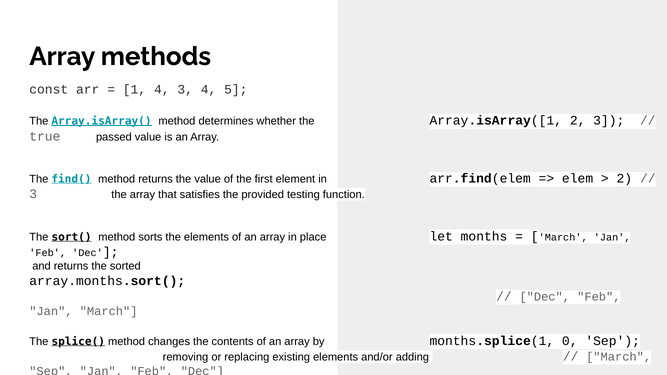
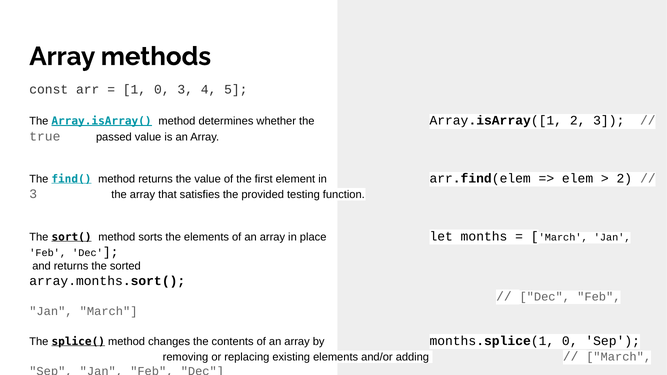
1 4: 4 -> 0 (162, 90)
